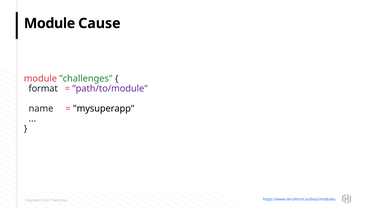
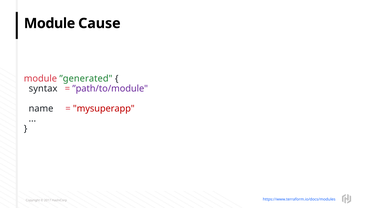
”challenges: ”challenges -> ”generated (86, 78)
format: format -> syntax (43, 88)
mysuperapp colour: black -> red (104, 108)
